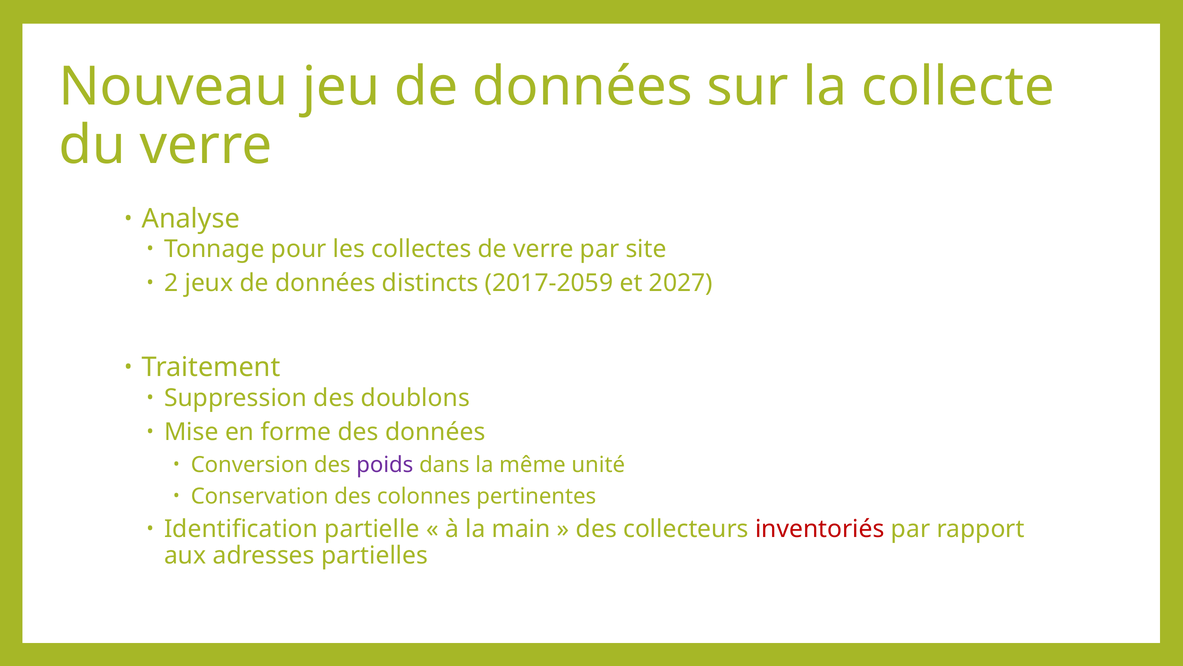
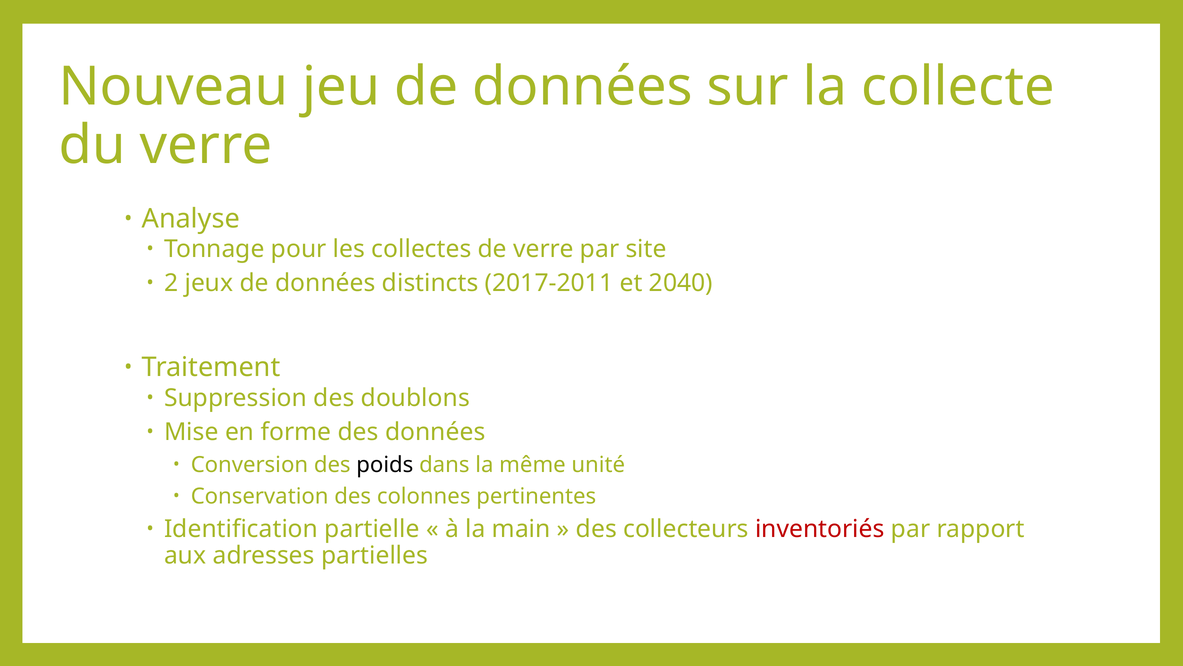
2017-2059: 2017-2059 -> 2017-2011 (549, 283)
2027: 2027 -> 2040 (681, 283)
poids colour: purple -> black (385, 464)
